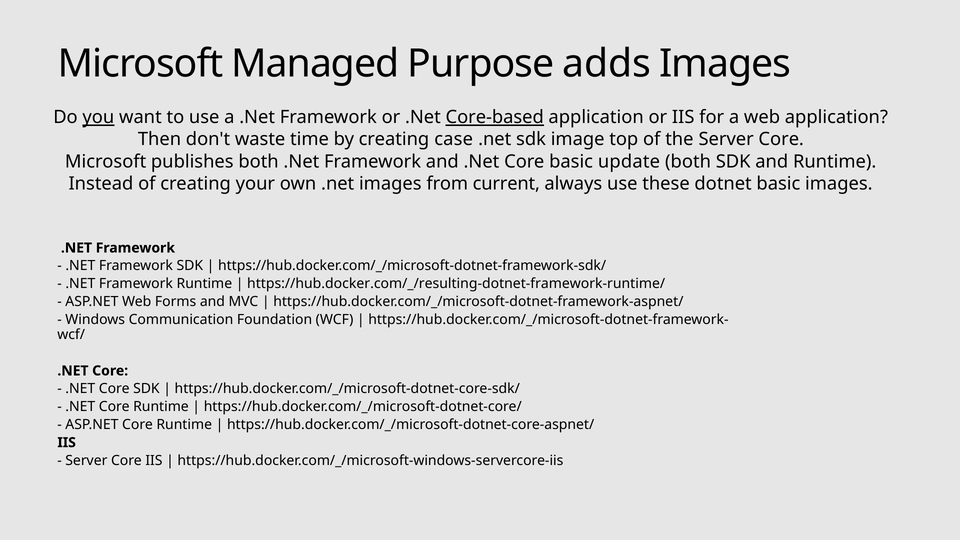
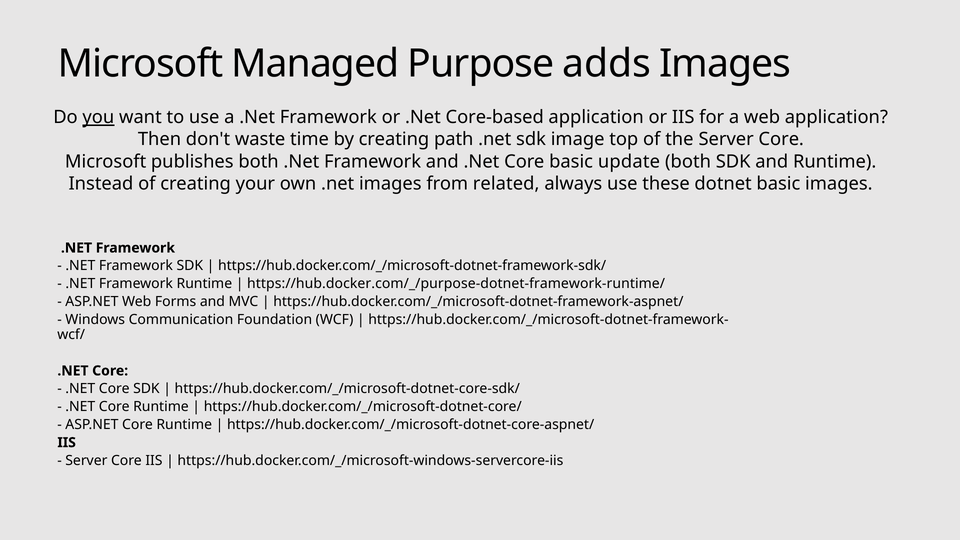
Core-based underline: present -> none (495, 117)
case: case -> path (454, 139)
current: current -> related (506, 183)
https://hub.docker.com/_/resulting-dotnet-framework-runtime/: https://hub.docker.com/_/resulting-dotnet-framework-runtime/ -> https://hub.docker.com/_/purpose-dotnet-framework-runtime/ (456, 284)
